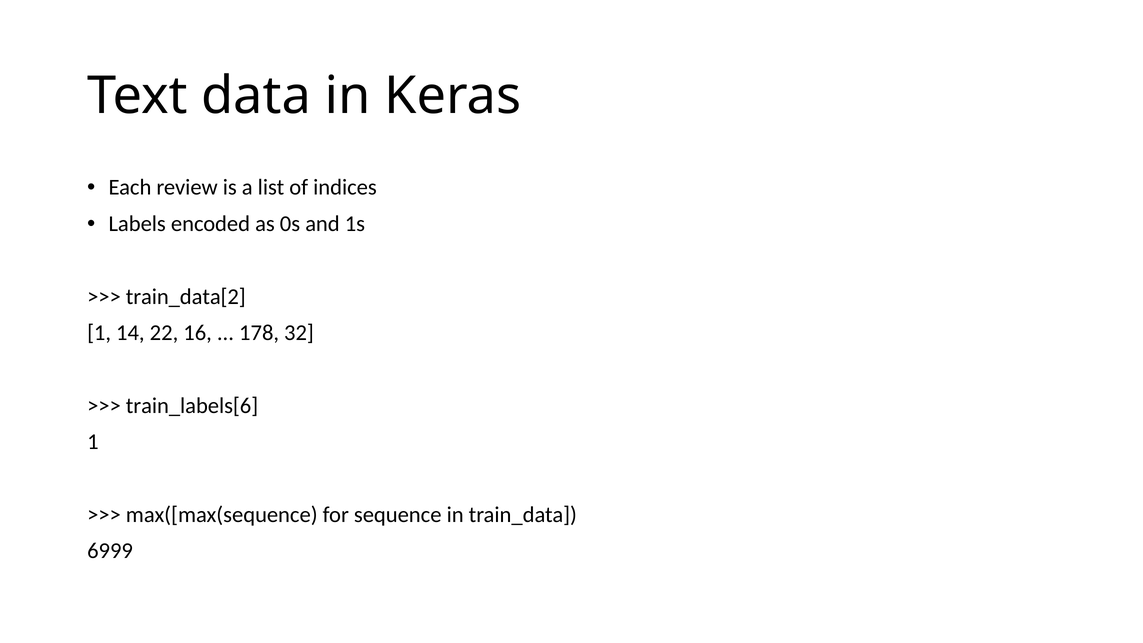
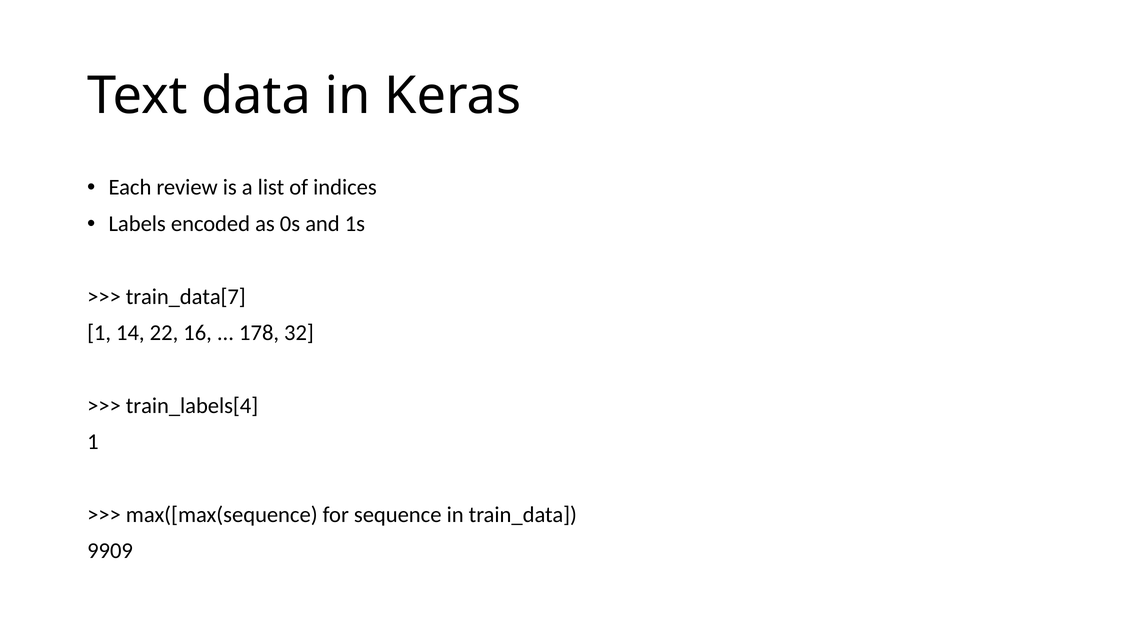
train_data[2: train_data[2 -> train_data[7 (186, 297)
train_labels[6: train_labels[6 -> train_labels[4 (192, 406)
6999: 6999 -> 9909 (110, 551)
